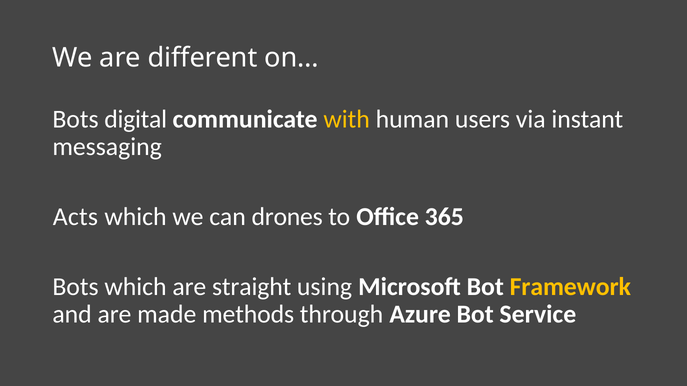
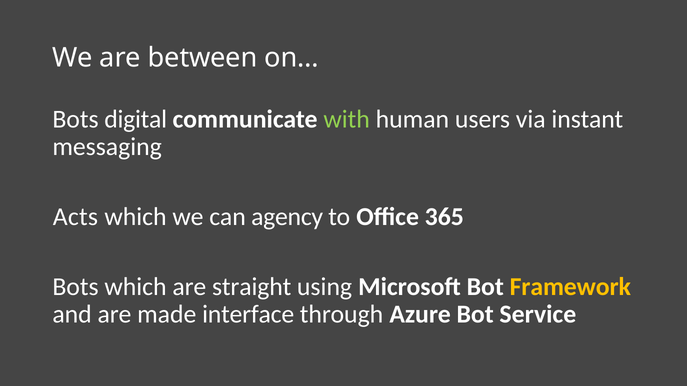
different: different -> between (203, 58)
with colour: yellow -> light green (347, 119)
drones: drones -> agency (287, 217)
methods: methods -> interface (248, 315)
